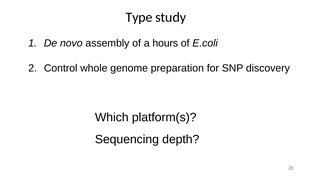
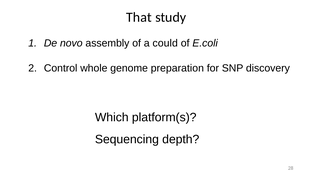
Type: Type -> That (139, 17)
hours: hours -> could (165, 43)
